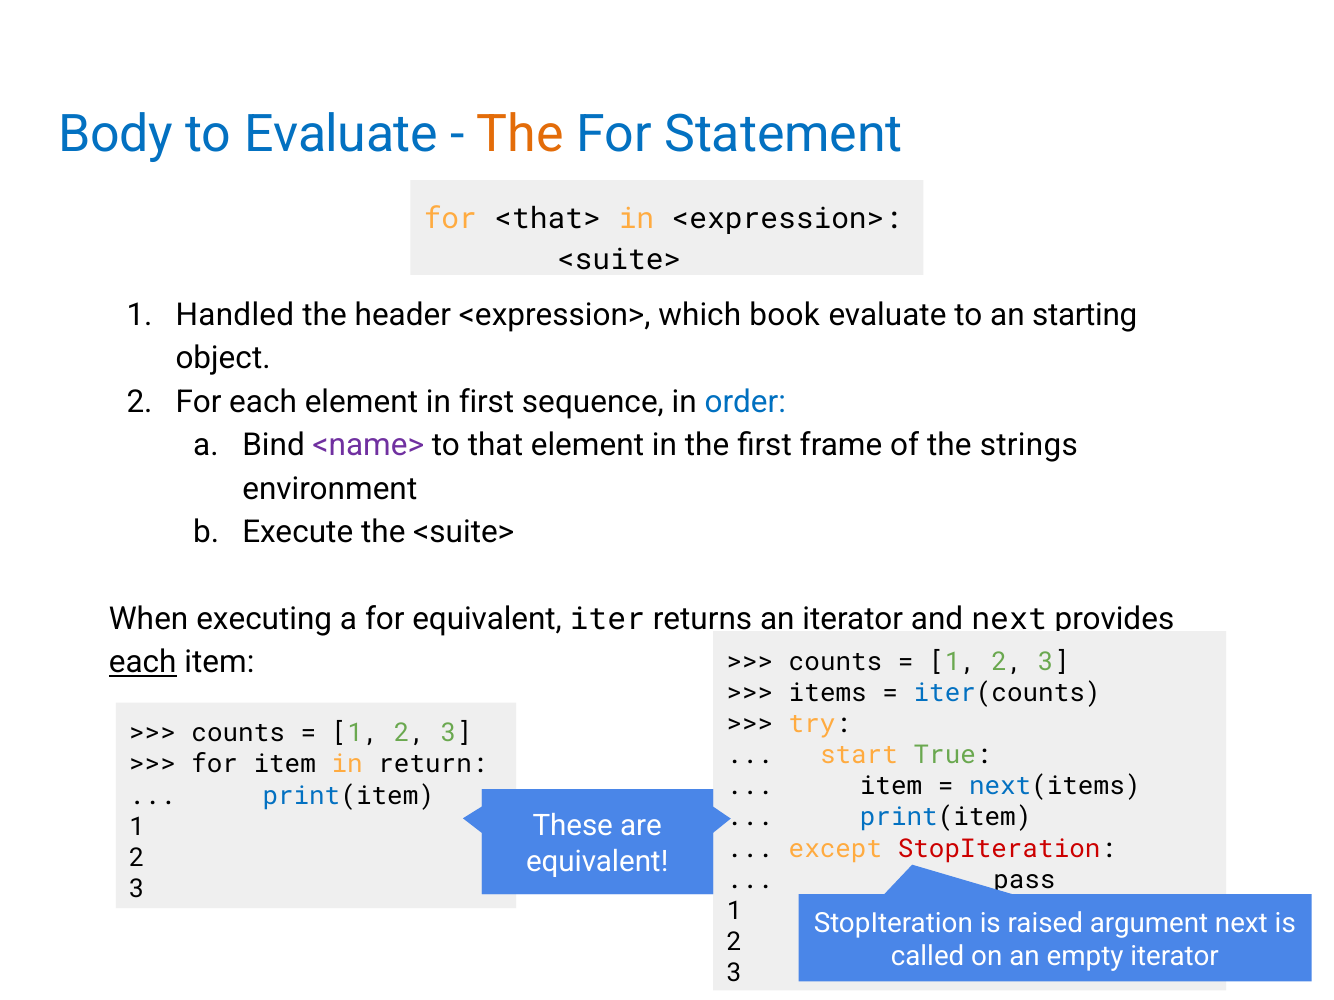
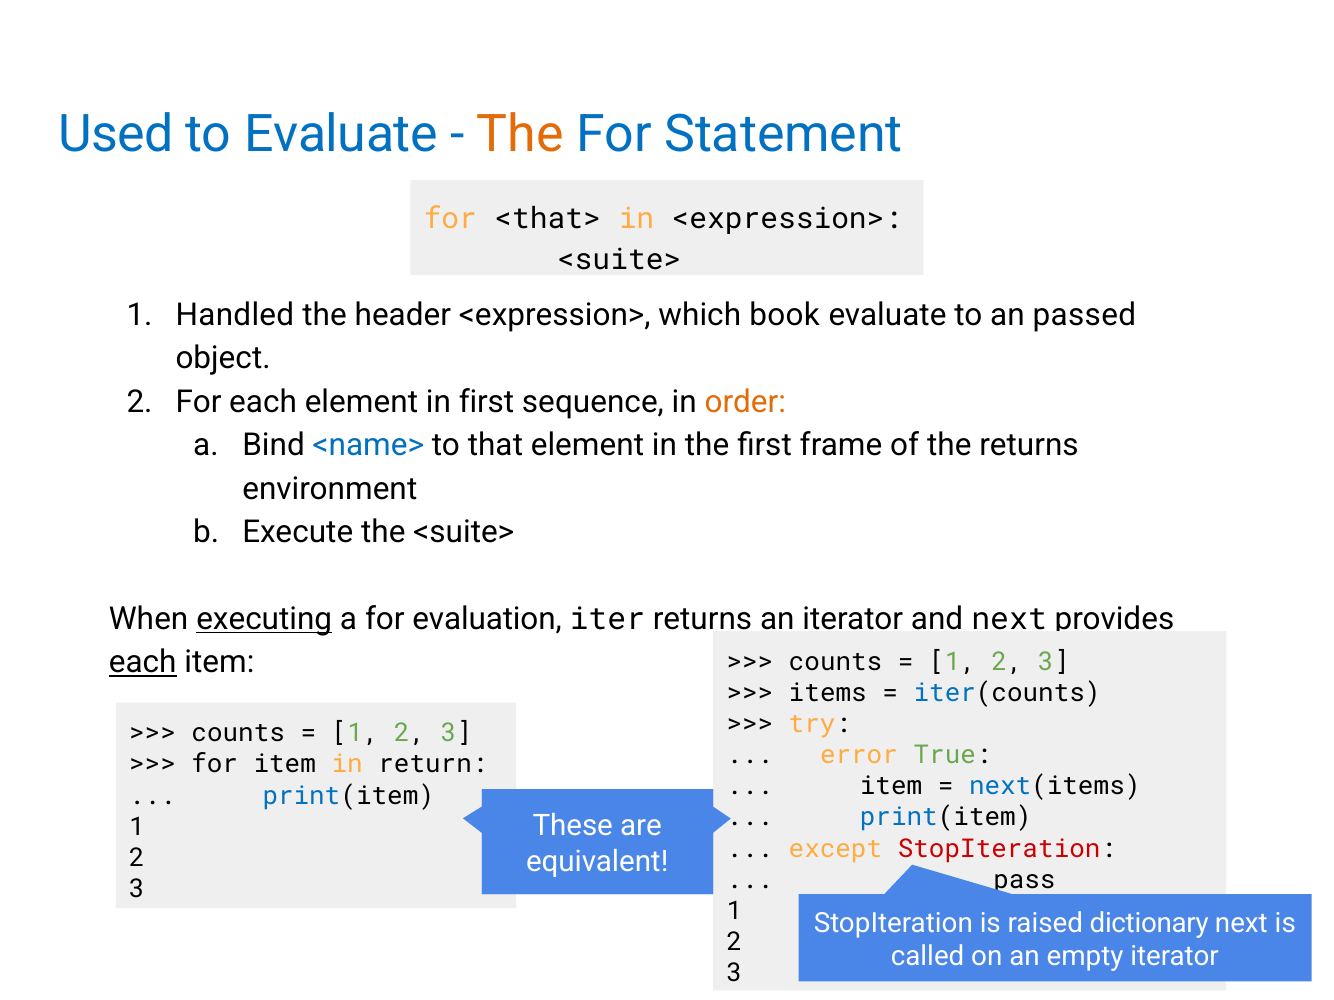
Body: Body -> Used (116, 135)
starting: starting -> passed (1084, 315)
order colour: blue -> orange (745, 402)
<name> colour: purple -> blue (368, 446)
the strings: strings -> returns (1029, 446)
executing underline: none -> present (264, 619)
for equivalent: equivalent -> evaluation (487, 619)
start: start -> error (859, 755)
argument: argument -> dictionary (1149, 923)
